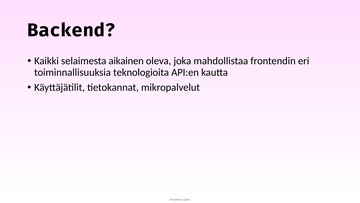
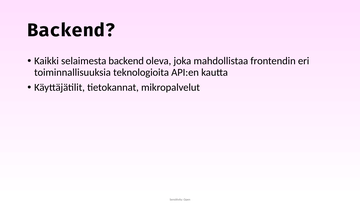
selaimesta aikainen: aikainen -> backend (126, 61)
